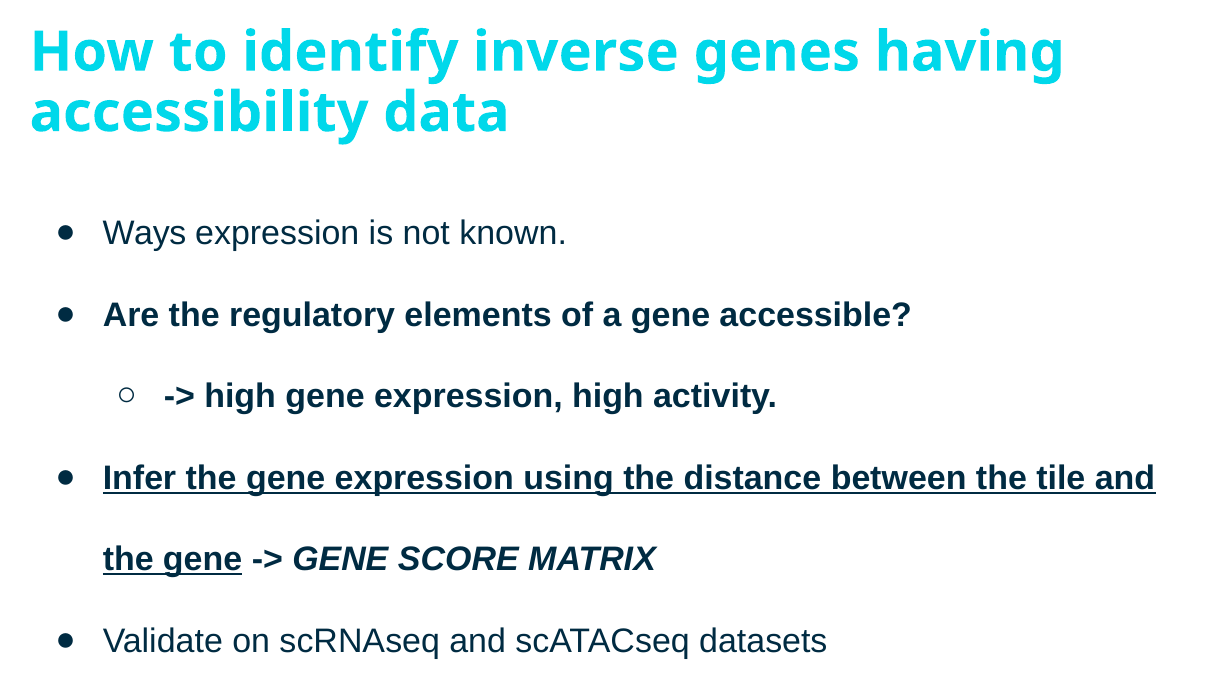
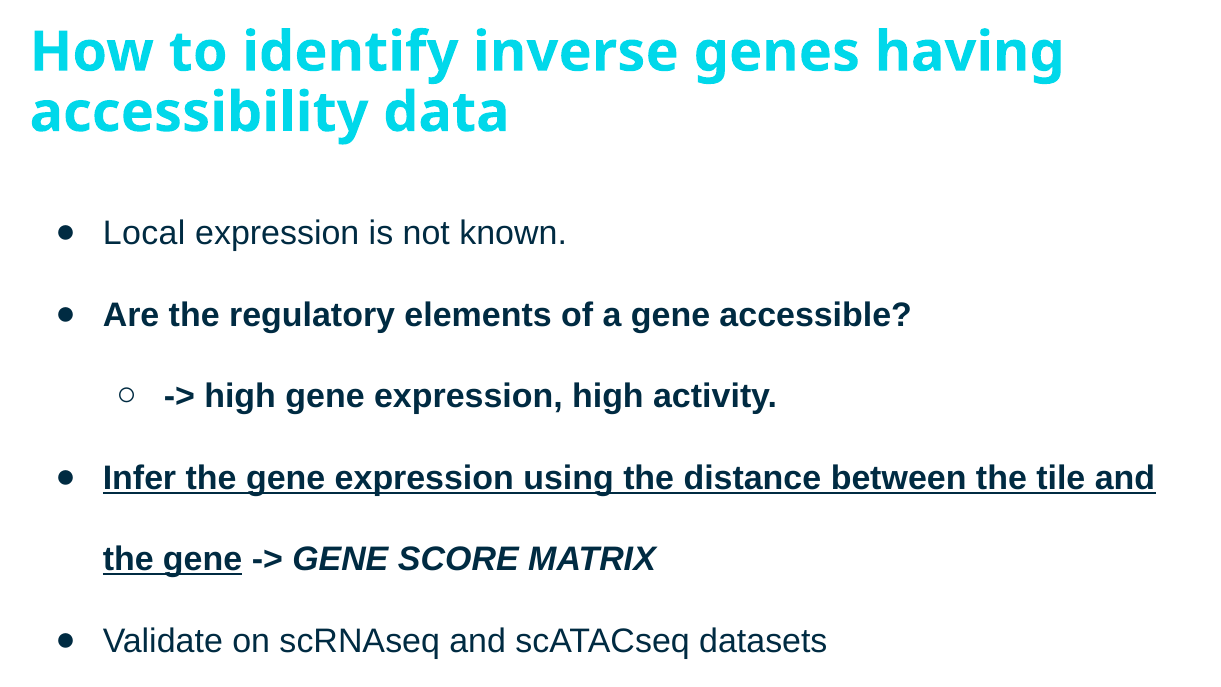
Ways: Ways -> Local (144, 234)
